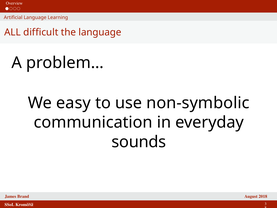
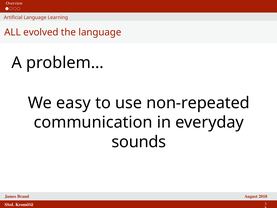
difficult: difficult -> evolved (41, 32)
non-symbolic: non-symbolic -> non-repeated (198, 103)
